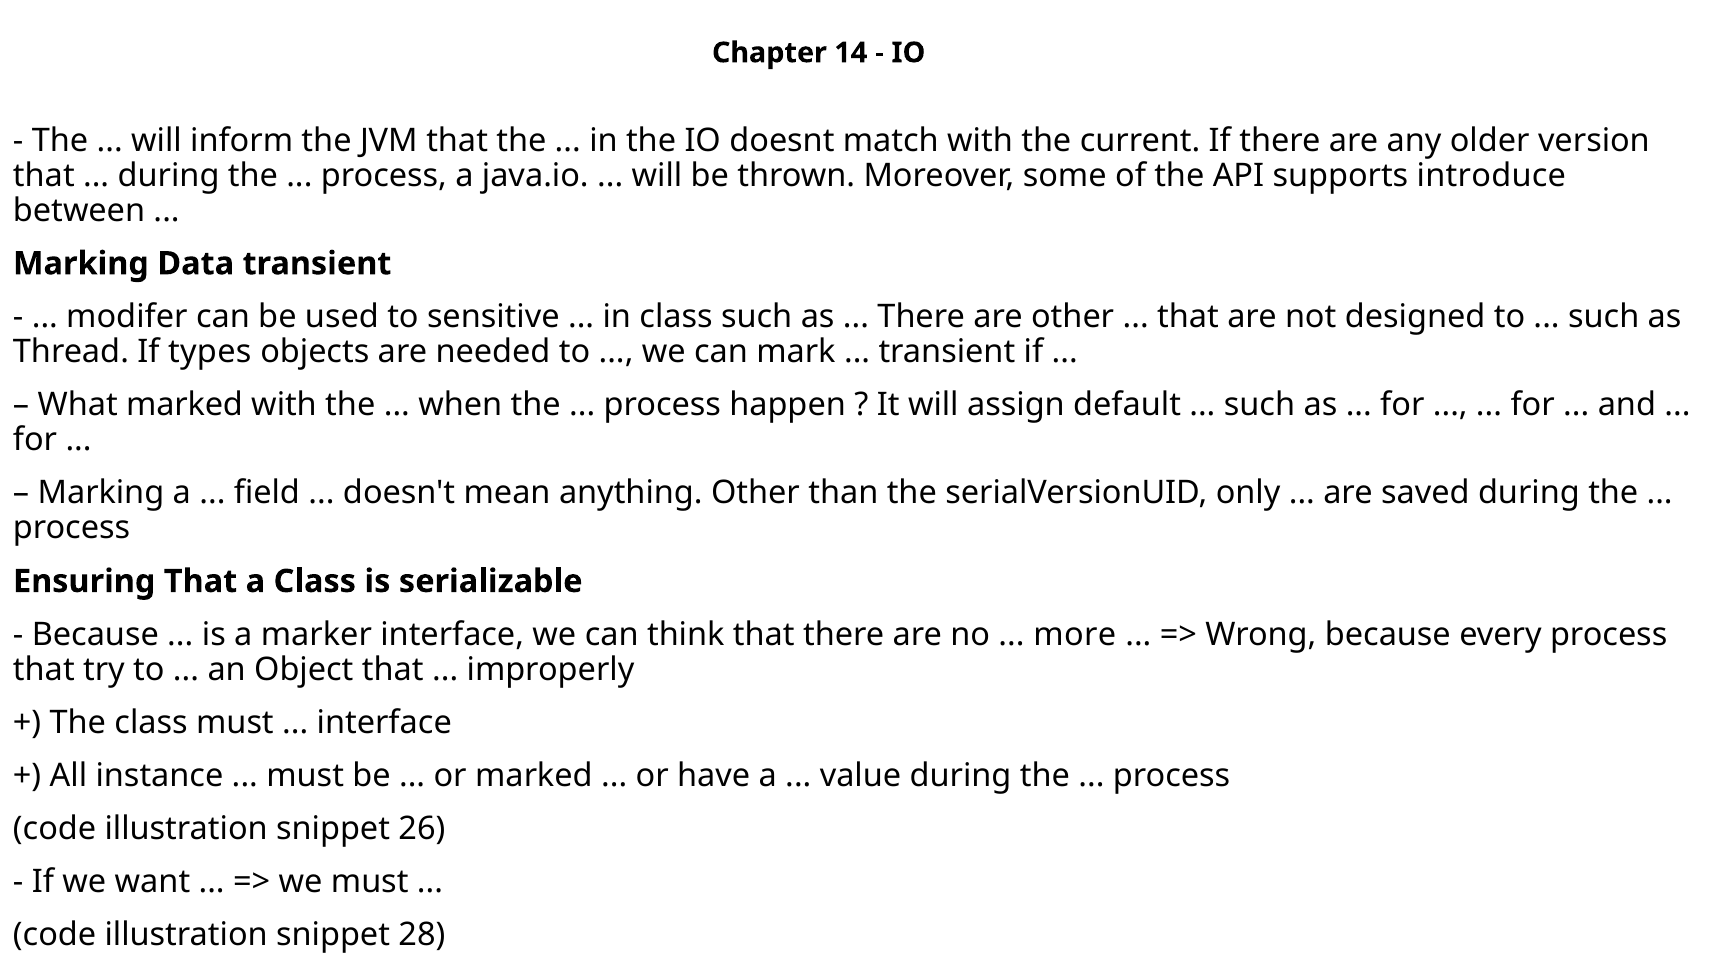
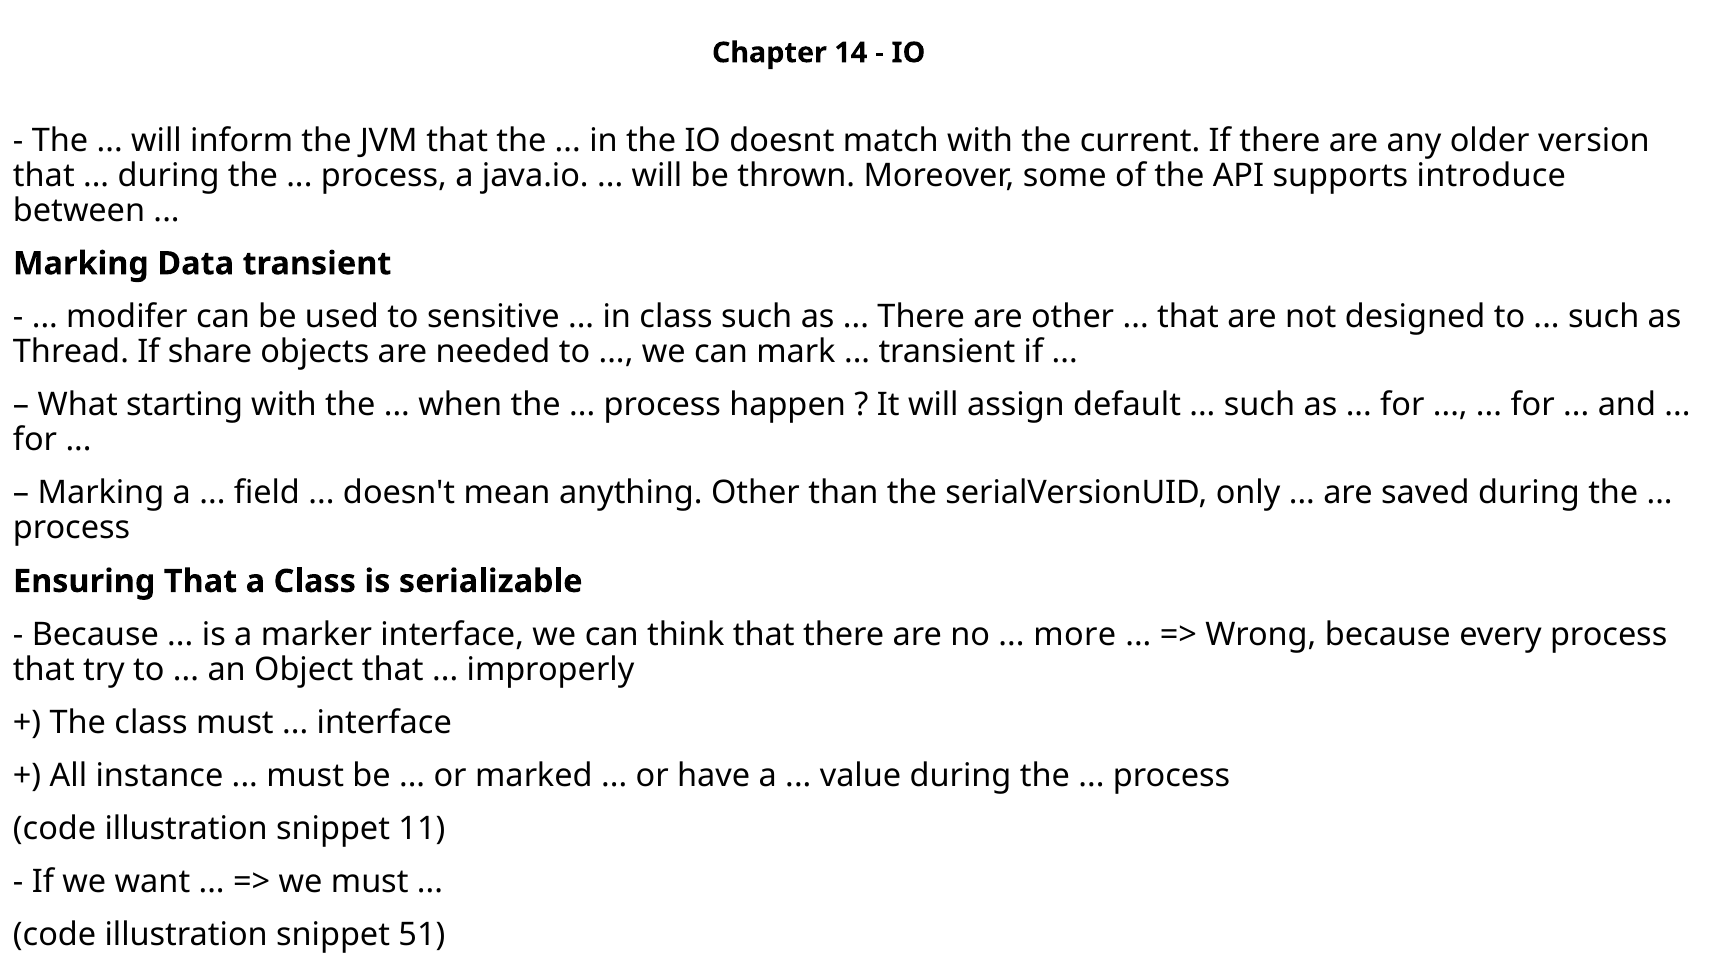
types: types -> share (210, 352)
What marked: marked -> starting (185, 405)
26: 26 -> 11 (422, 829)
28: 28 -> 51 (422, 935)
